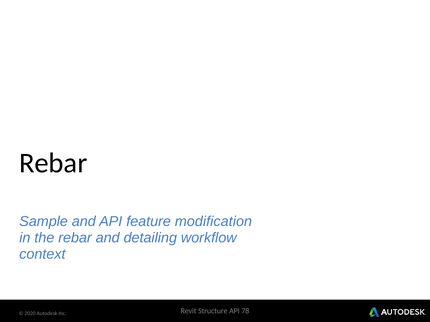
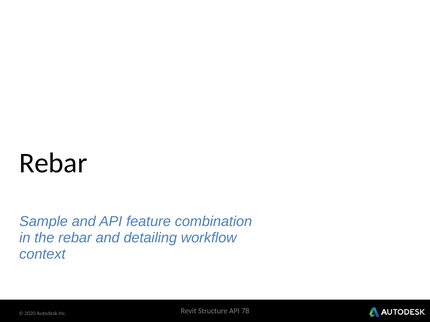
modification: modification -> combination (213, 222)
